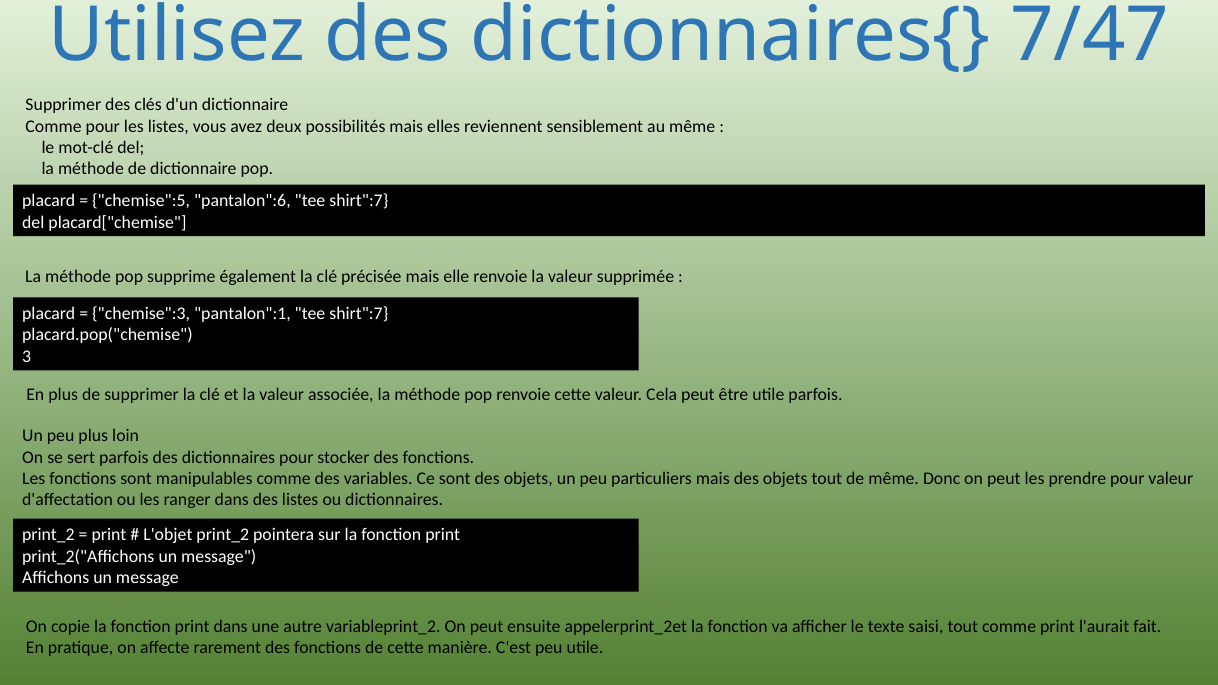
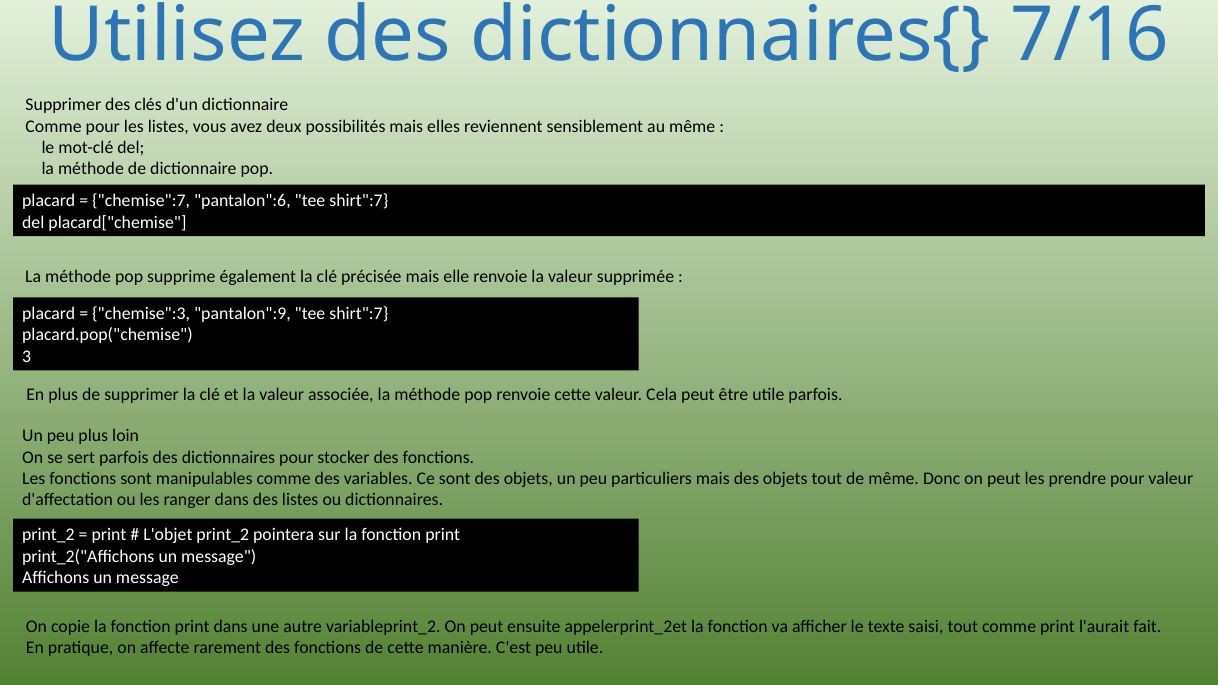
7/47: 7/47 -> 7/16 (1090, 35)
chemise":5: chemise":5 -> chemise":7 (141, 201)
pantalon":1: pantalon":1 -> pantalon":9 (242, 314)
